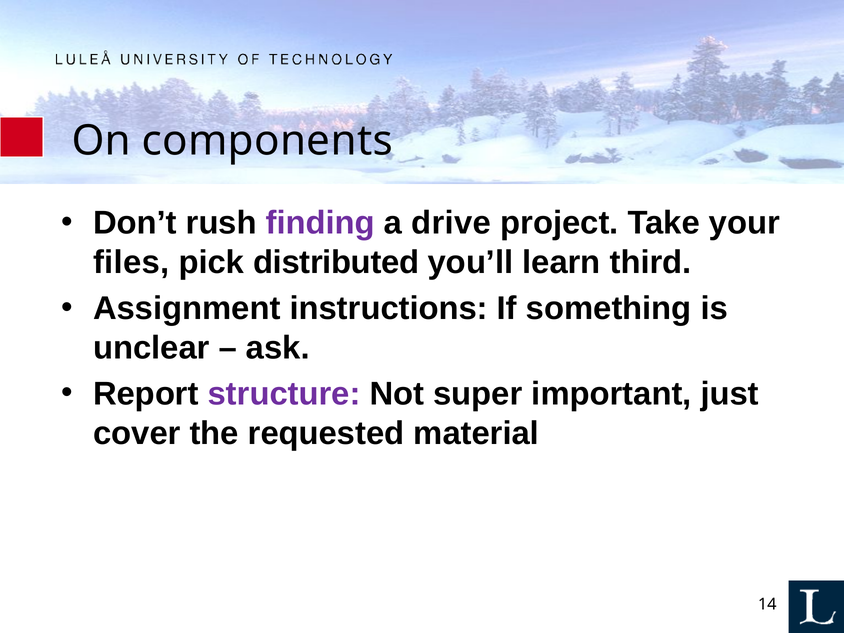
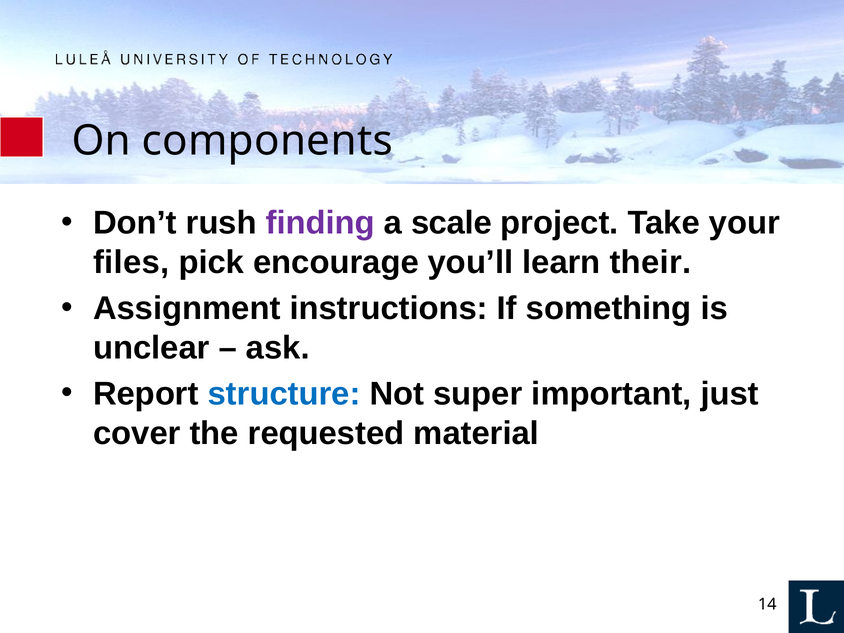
drive: drive -> scale (451, 223)
distributed: distributed -> encourage (336, 263)
third: third -> their (650, 263)
structure colour: purple -> blue (284, 394)
